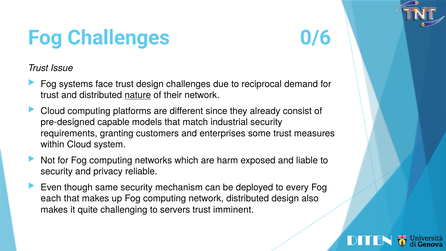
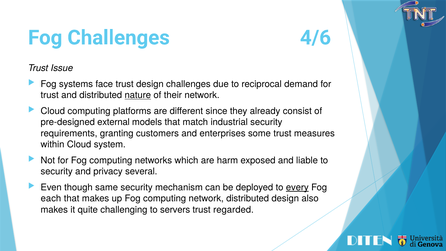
0/6: 0/6 -> 4/6 (315, 38)
capable: capable -> external (113, 122)
reliable: reliable -> several (141, 171)
every underline: none -> present (297, 187)
imminent: imminent -> regarded (233, 209)
